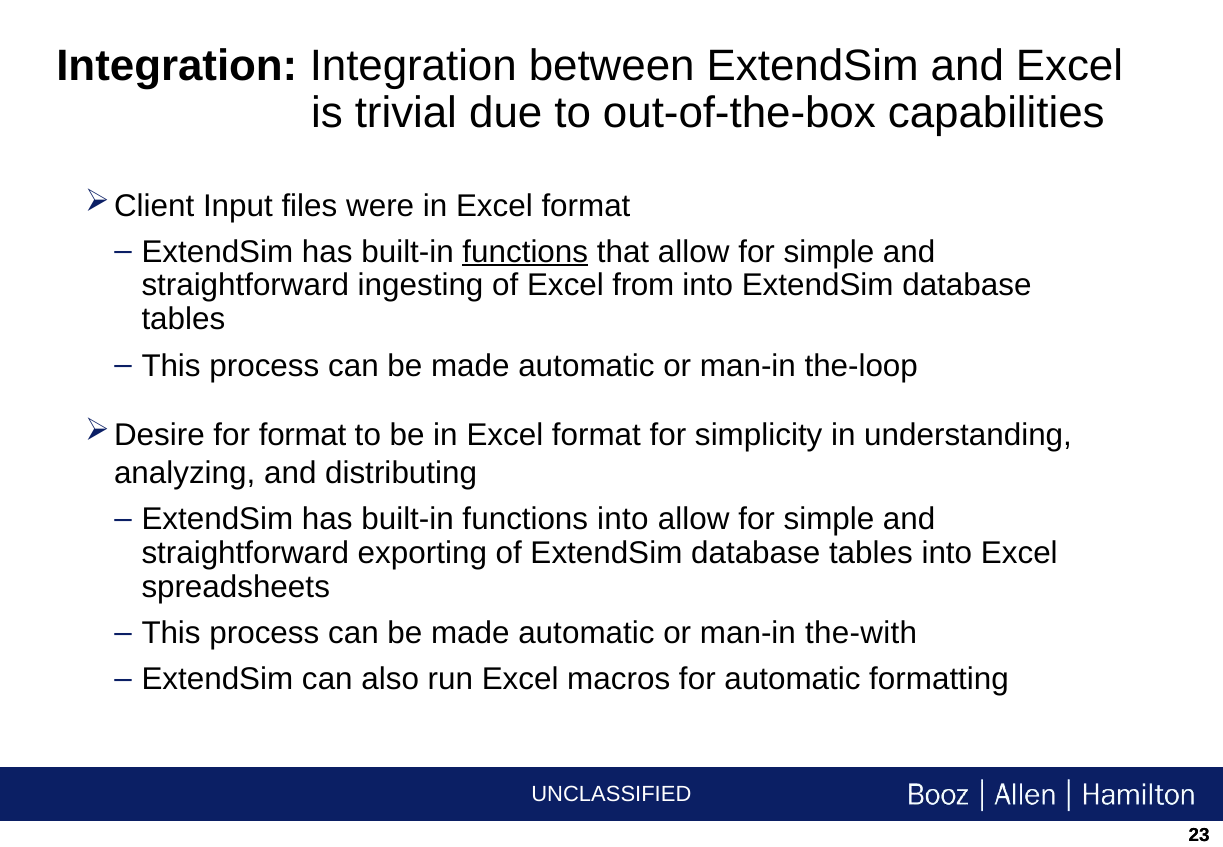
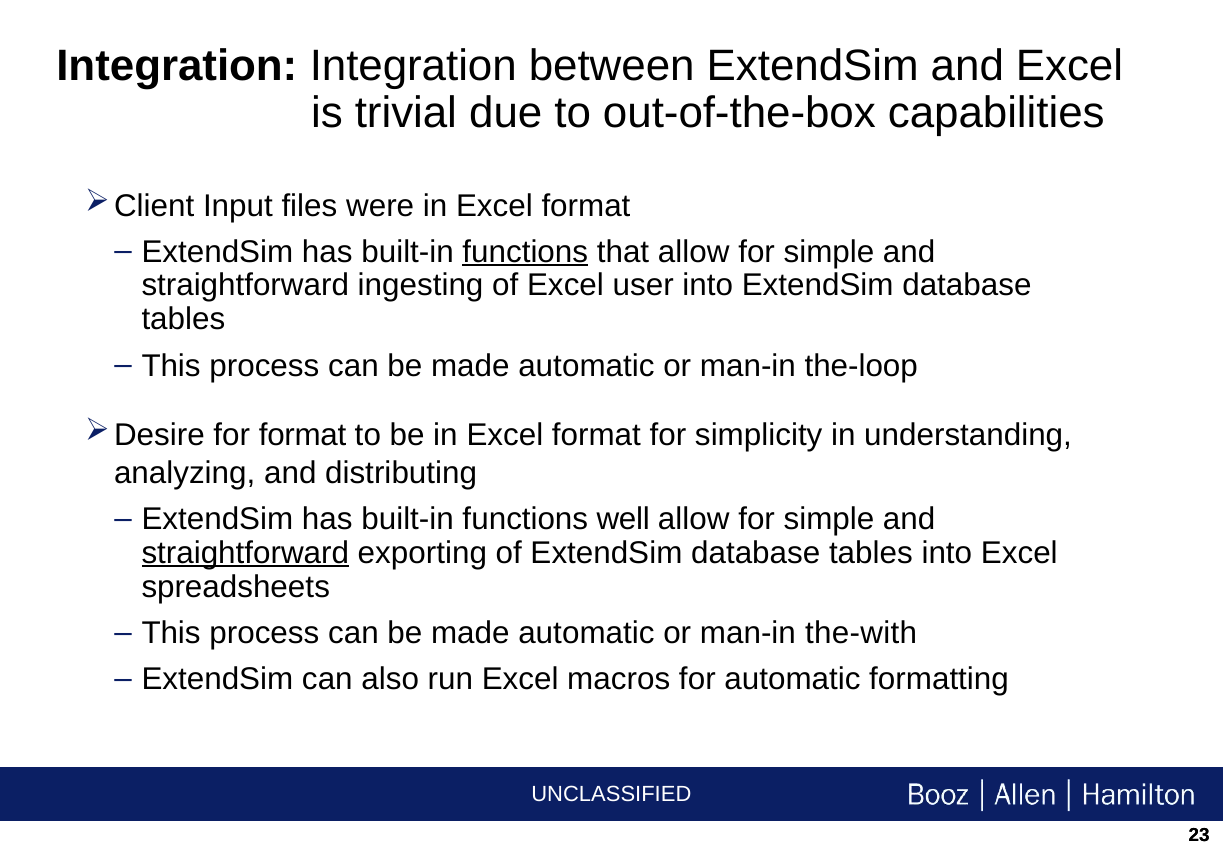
from: from -> user (643, 286)
functions into: into -> well (623, 519)
straightforward underline: none -> present (245, 553)
